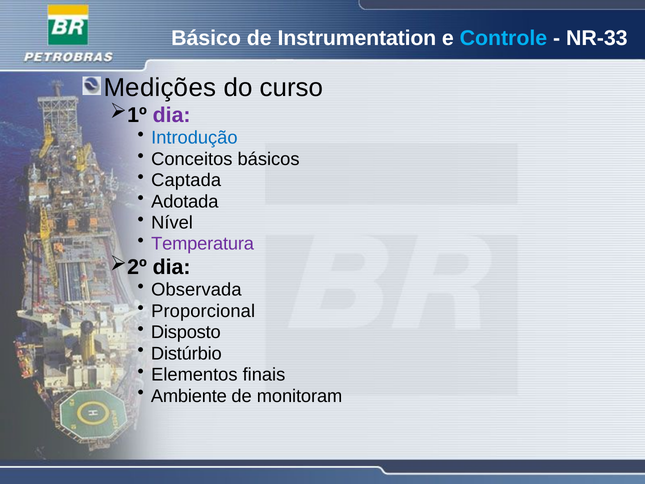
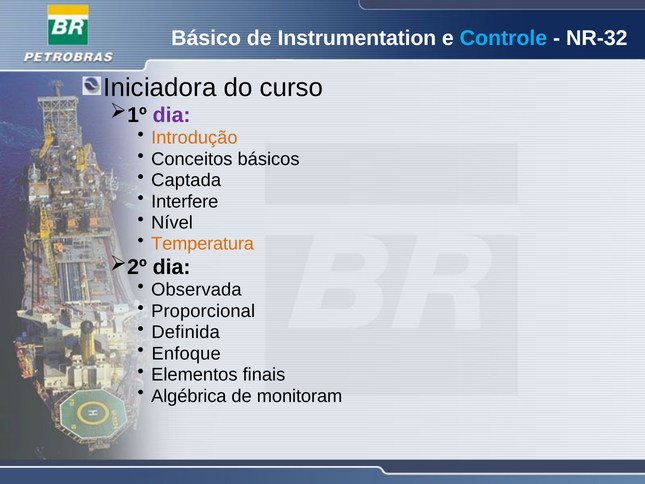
NR-33: NR-33 -> NR-32 (597, 38)
Medições: Medições -> Iniciadora (160, 88)
Introdução colour: blue -> orange (194, 138)
Adotada: Adotada -> Interfere (185, 201)
Temperatura colour: purple -> orange (203, 244)
Disposto: Disposto -> Definida (186, 332)
Distúrbio: Distúrbio -> Enfoque (186, 353)
Ambiente: Ambiente -> Algébrica (189, 396)
